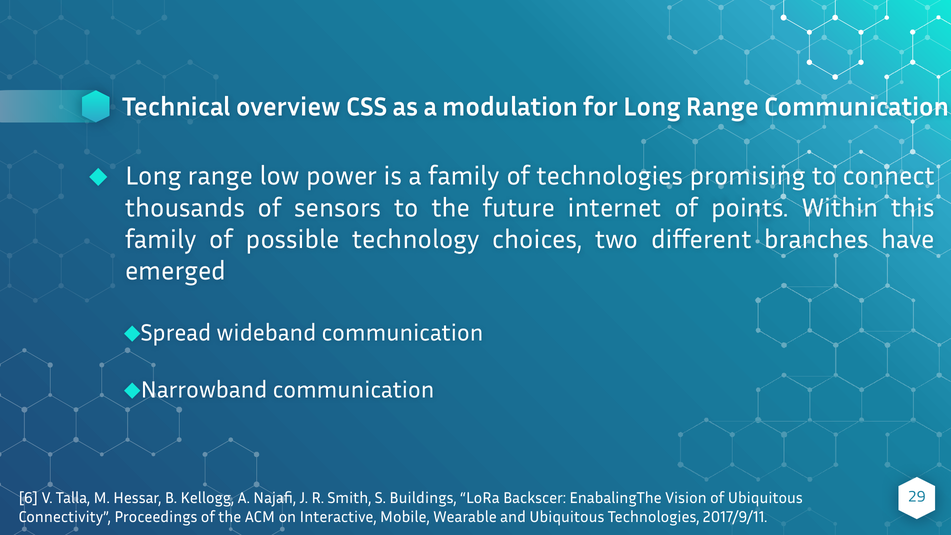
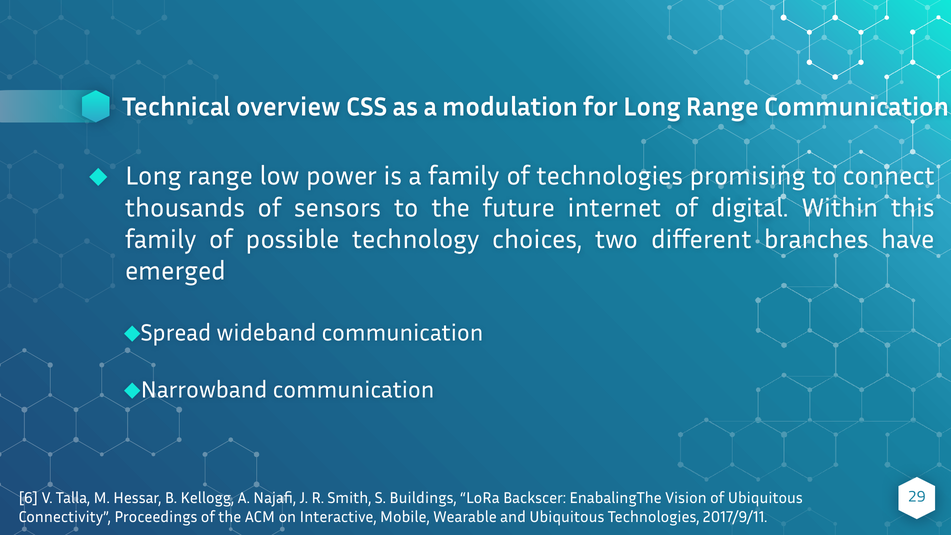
points: points -> digital (750, 208)
